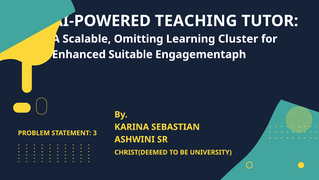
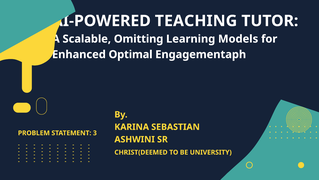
Cluster: Cluster -> Models (238, 39)
Suitable: Suitable -> Optimal (131, 54)
